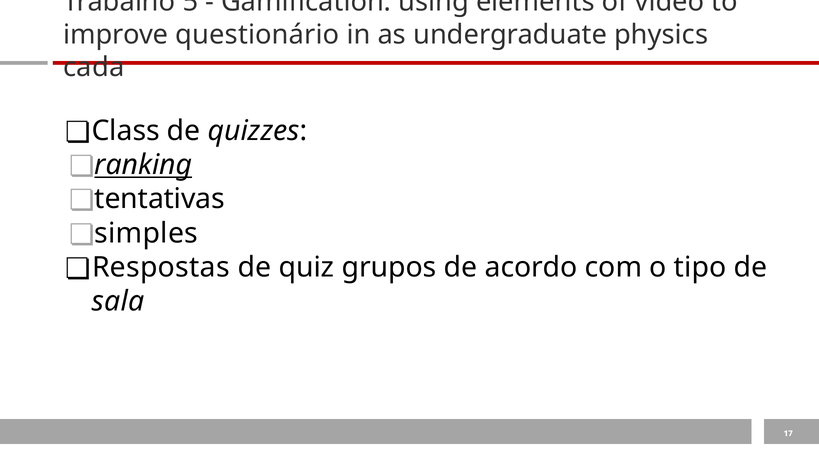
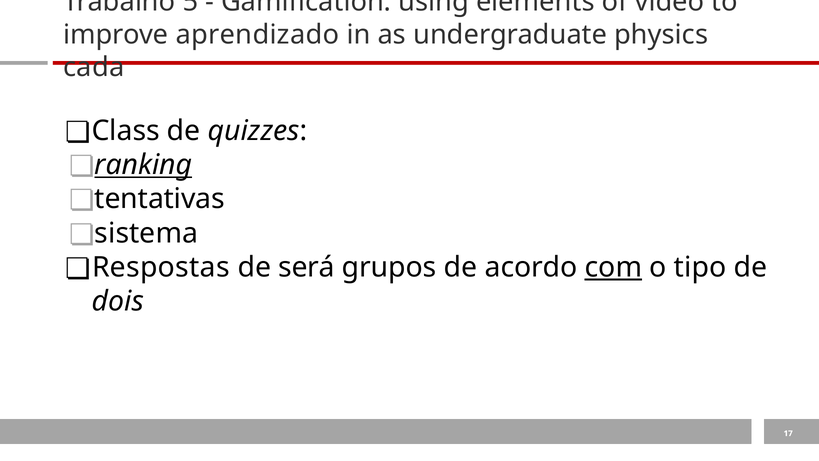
questionário: questionário -> aprendizado (257, 34)
simples: simples -> sistema (146, 233)
quiz: quiz -> será (307, 267)
com underline: none -> present (613, 267)
sala: sala -> dois (118, 301)
